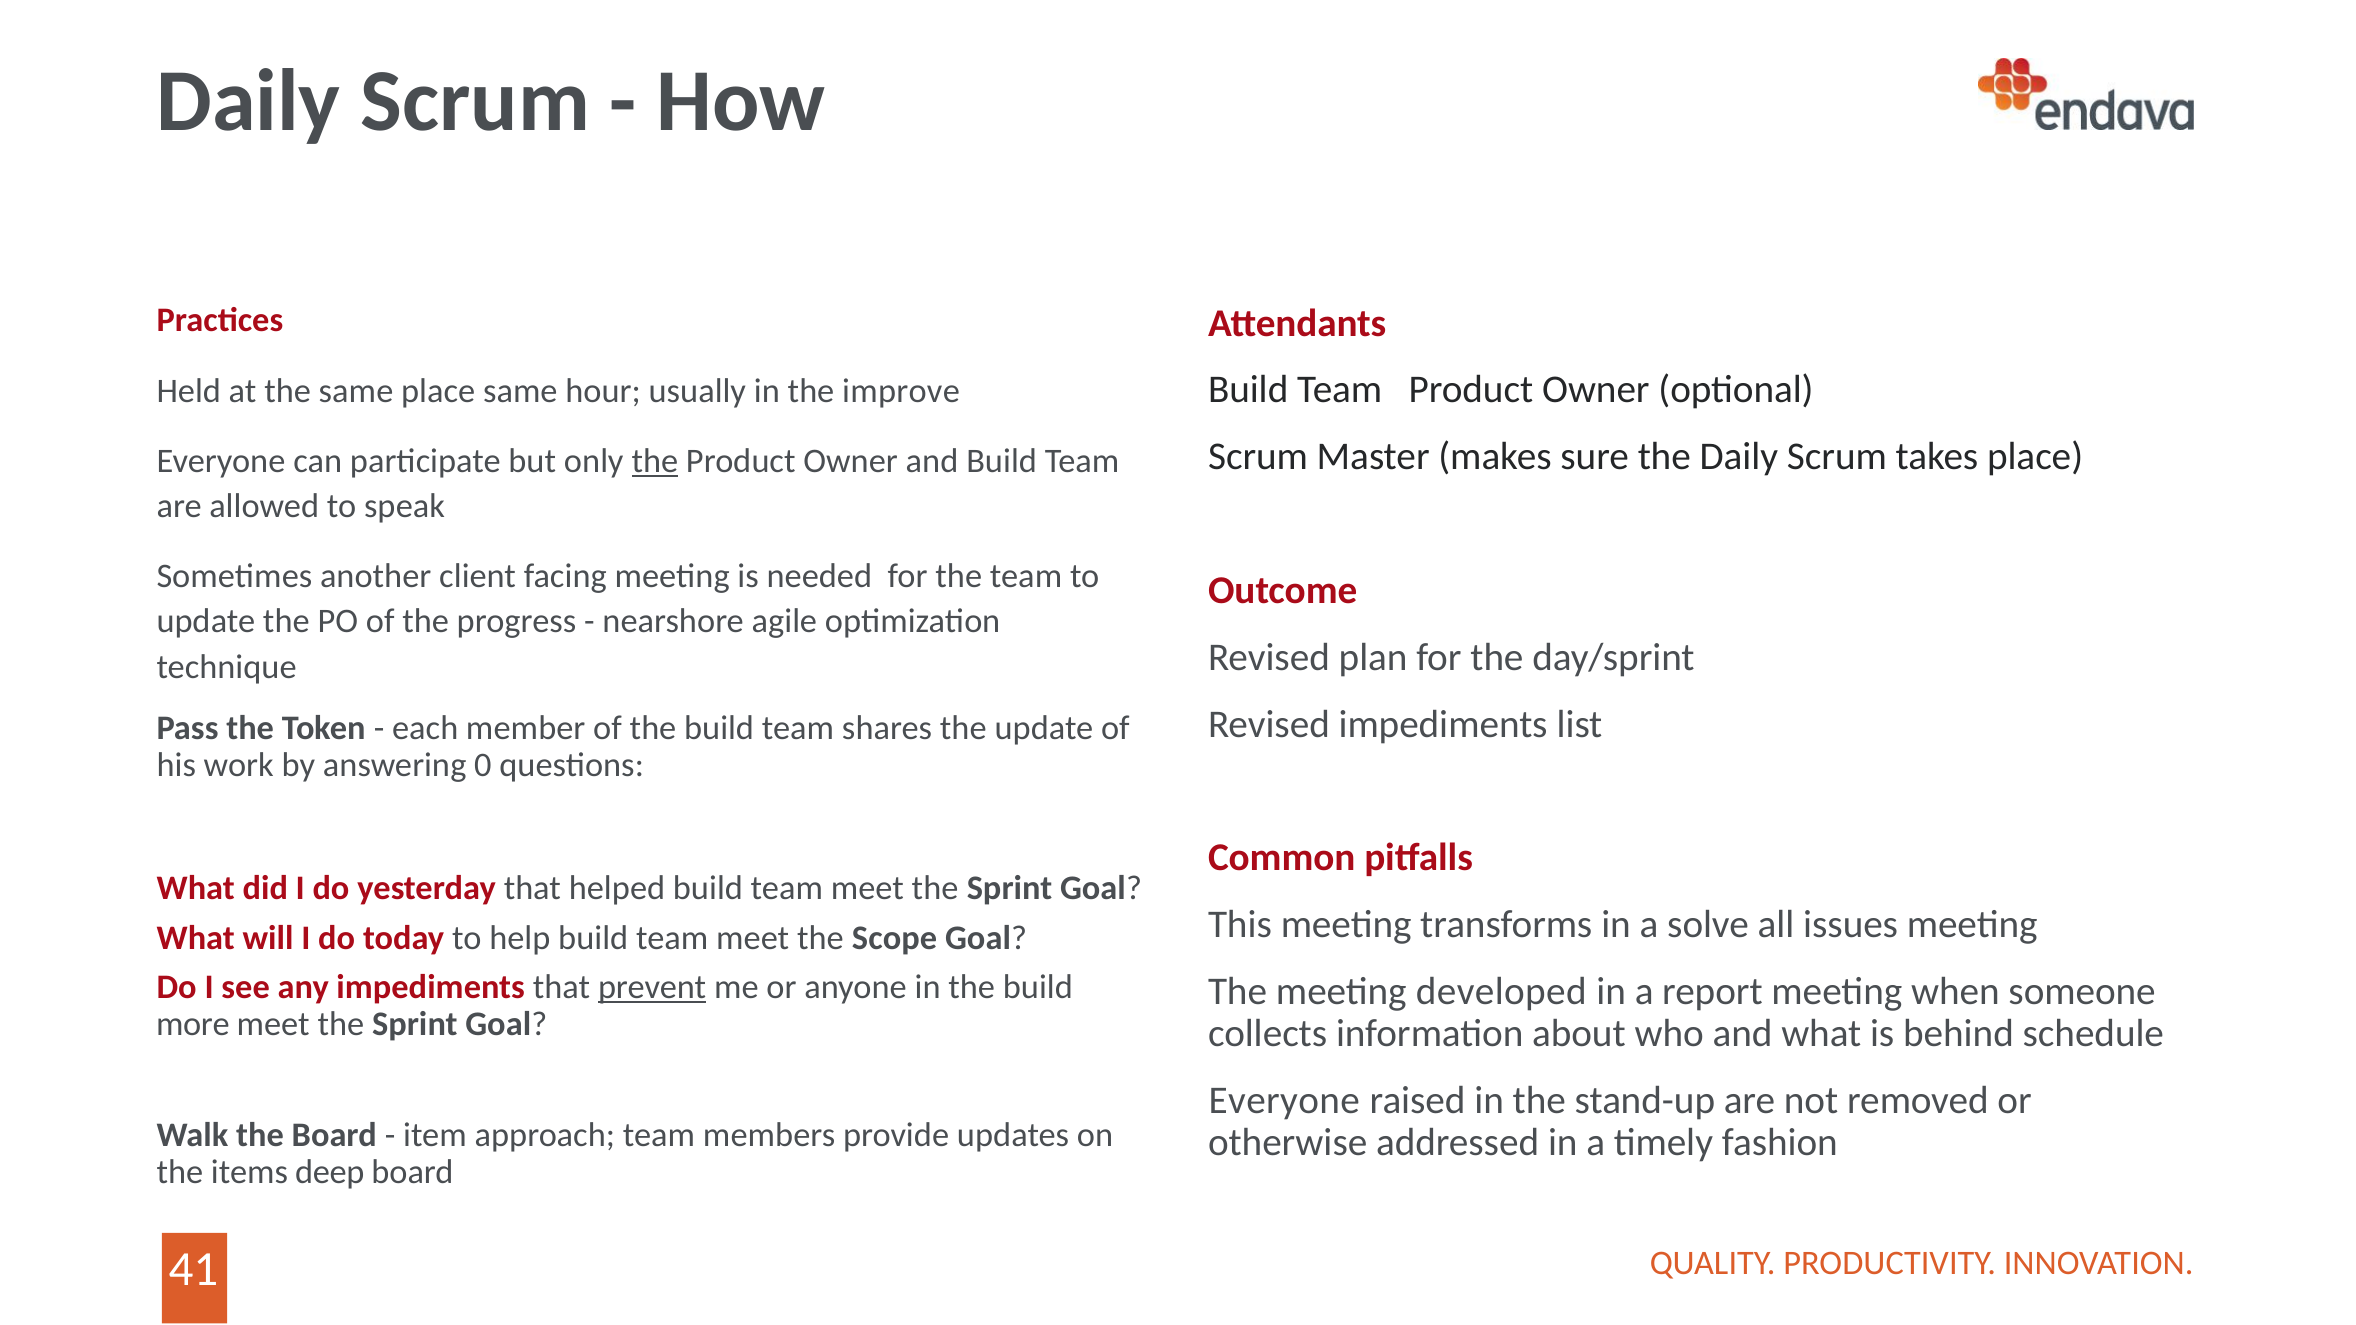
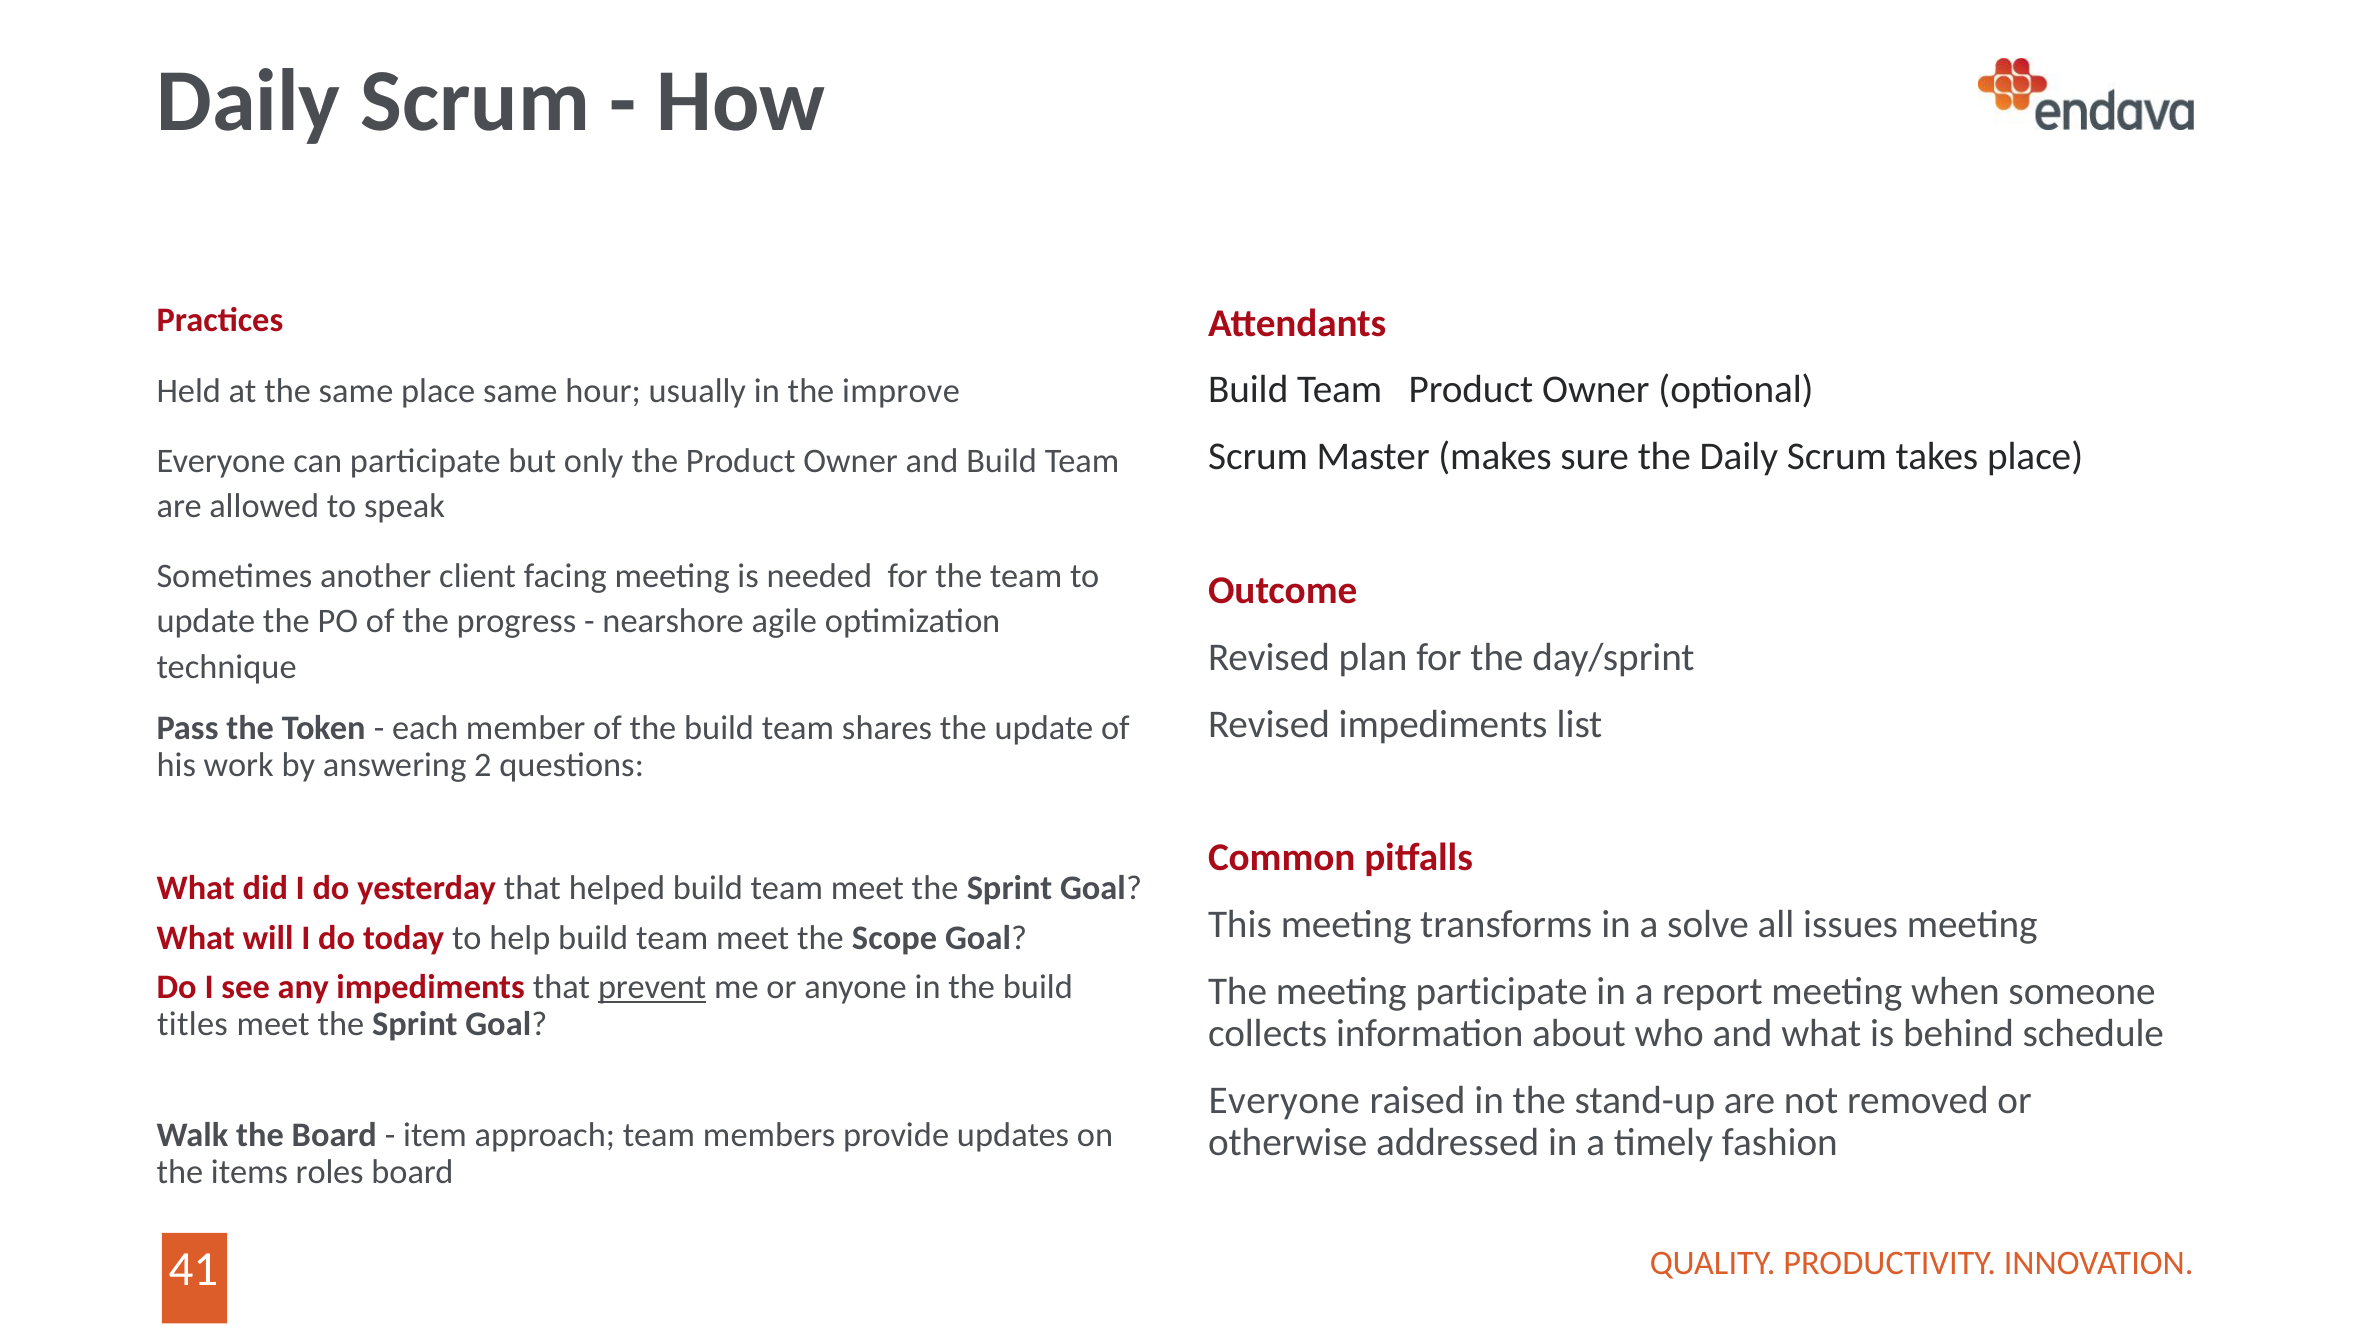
the underline: present -> none (655, 461)
0: 0 -> 2 (483, 765)
meeting developed: developed -> participate (1502, 992)
more: more -> titles (192, 1025)
deep: deep -> roles (330, 1173)
